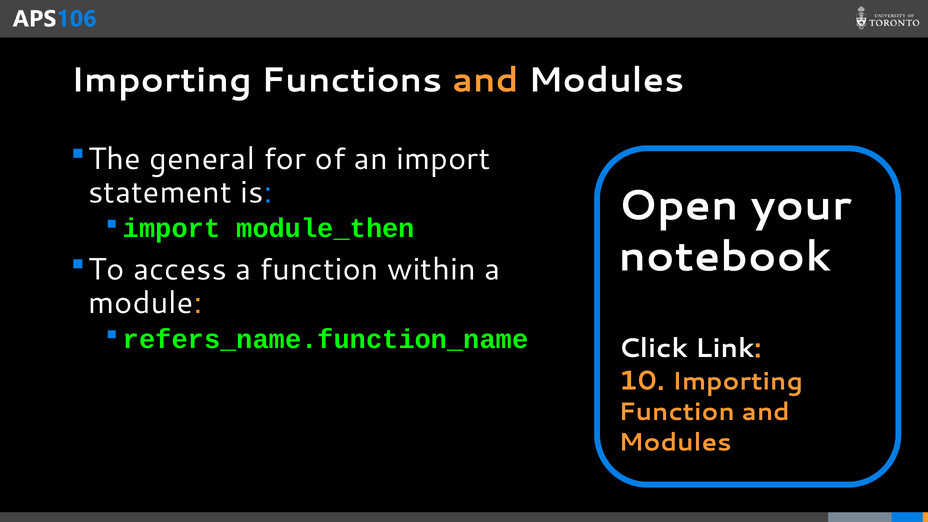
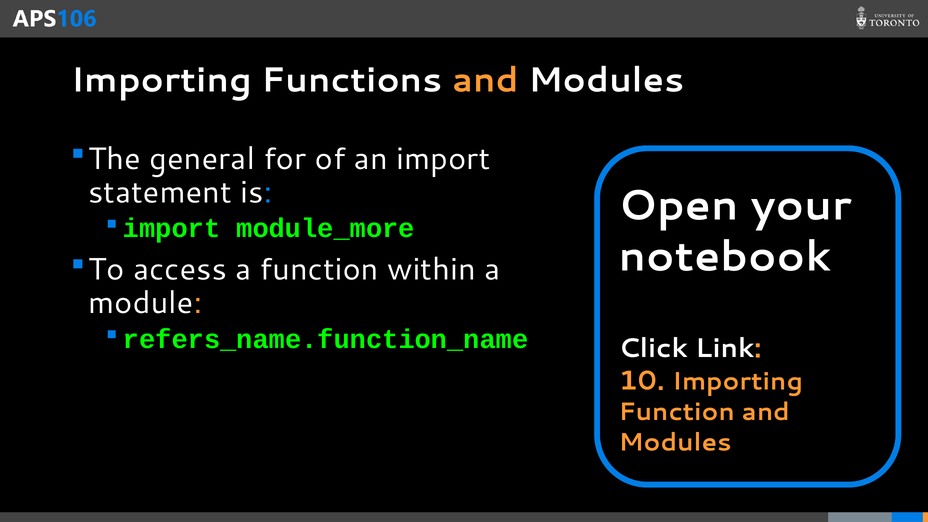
module_then: module_then -> module_more (326, 229)
